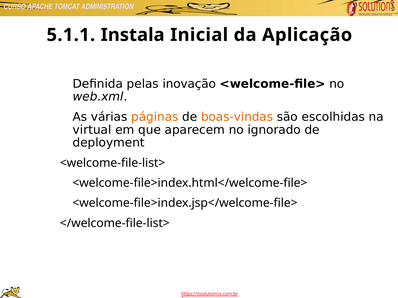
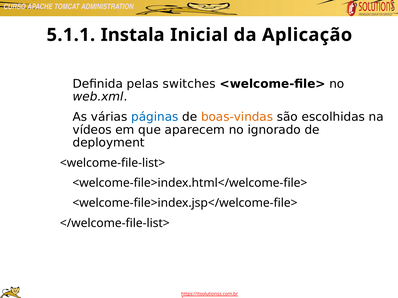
inovação: inovação -> switches (189, 84)
páginas colour: orange -> blue (155, 117)
virtual: virtual -> vídeos (92, 130)
